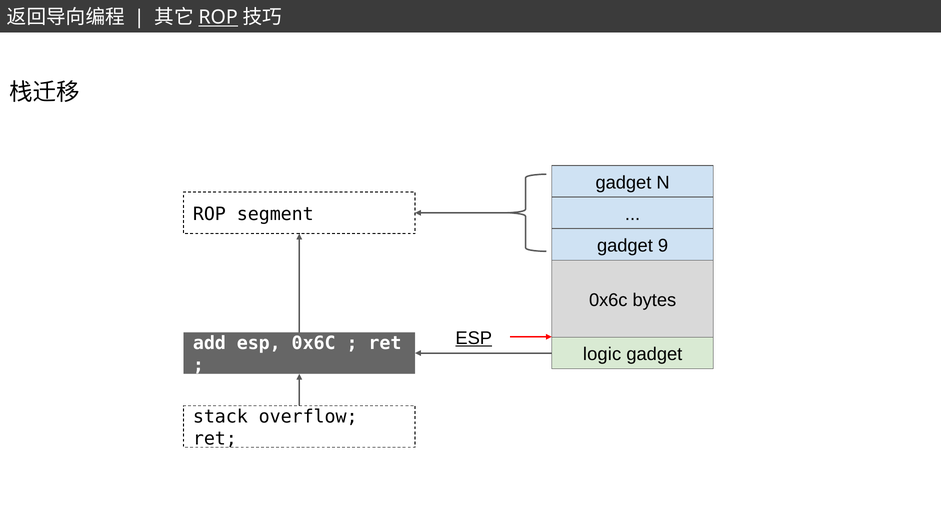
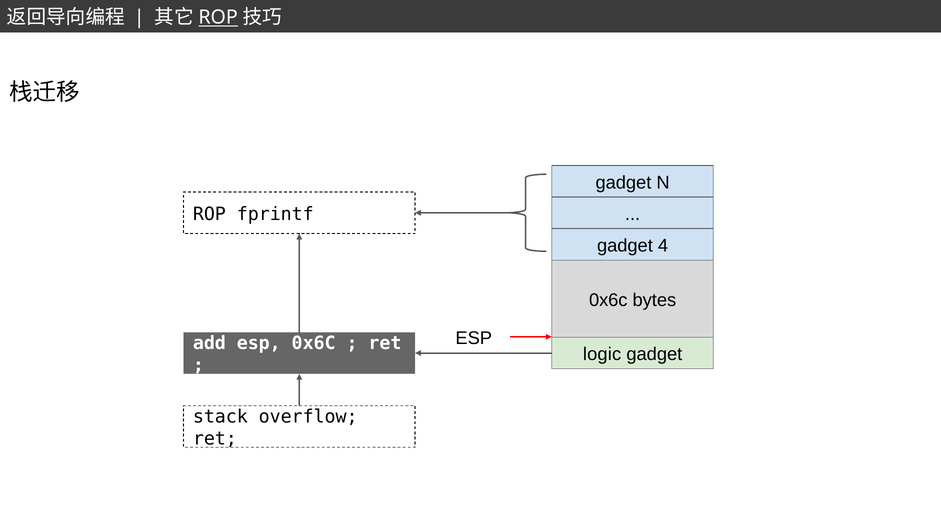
segment: segment -> fprintf (275, 214)
9: 9 -> 4 (663, 246)
ESP underline: present -> none (474, 338)
